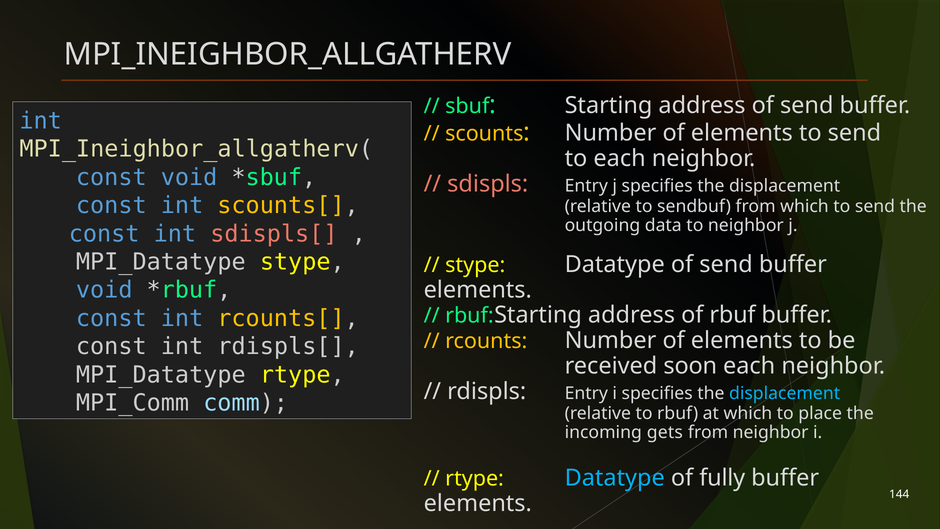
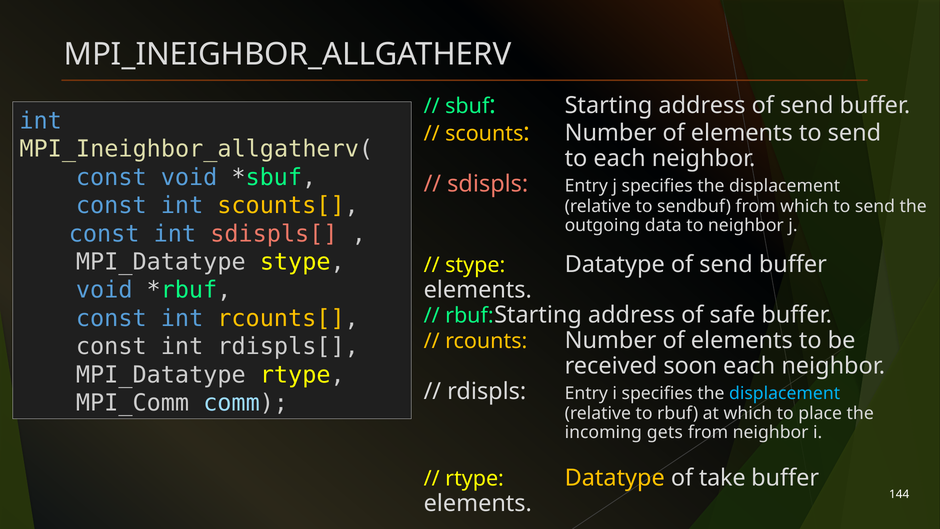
of rbuf: rbuf -> safe (732, 315)
Datatype colour: light blue -> yellow (615, 478)
fully: fully -> take (722, 478)
